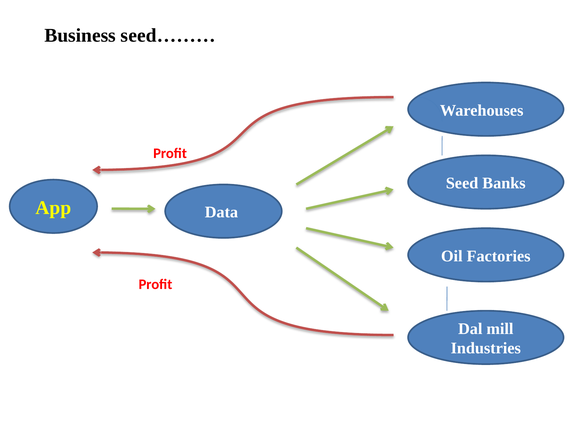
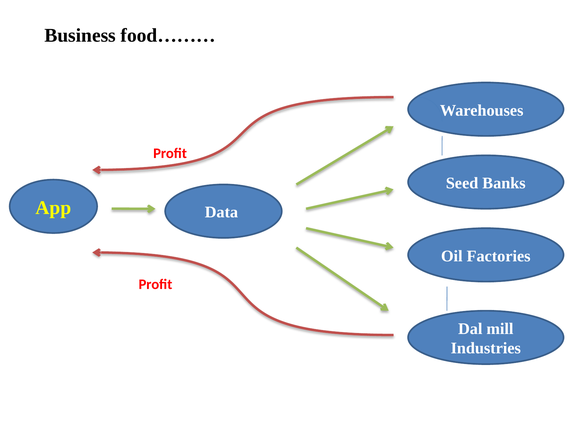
seed………: seed……… -> food……… (168, 35)
